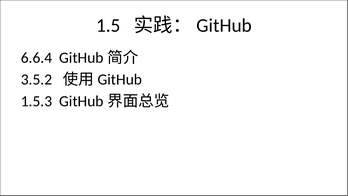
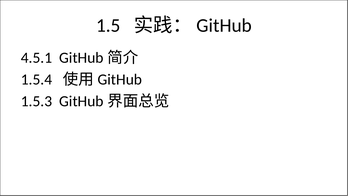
6.6.4: 6.6.4 -> 4.5.1 (37, 58)
3.5.2: 3.5.2 -> 1.5.4 (37, 79)
